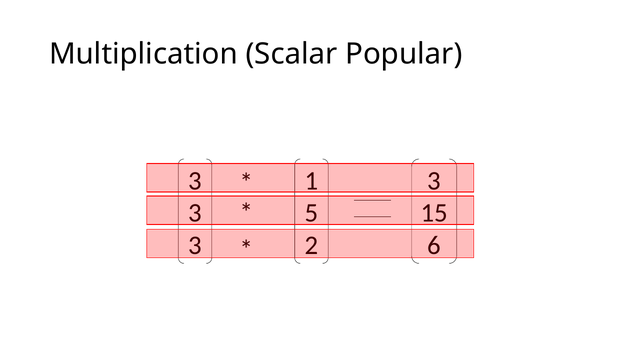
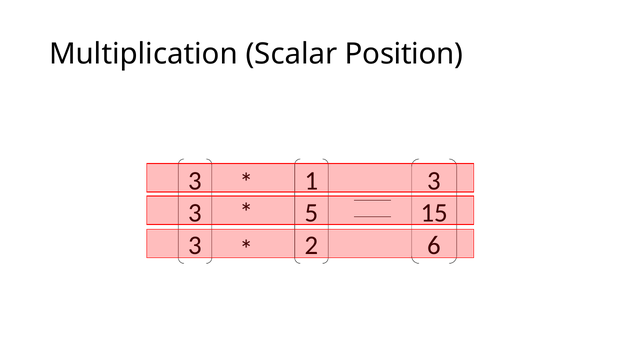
Popular: Popular -> Position (404, 54)
